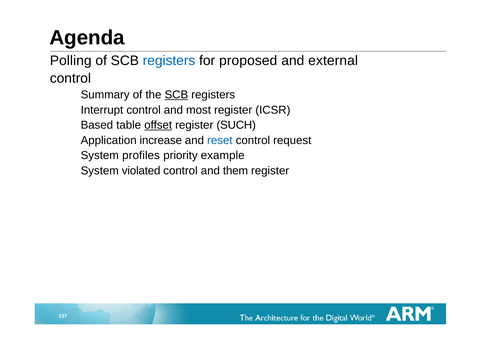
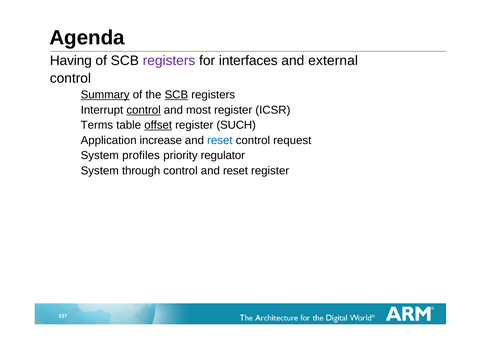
Polling: Polling -> Having (71, 61)
registers colour: blue -> purple (169, 61)
proposed: proposed -> interfaces (248, 61)
Summary underline: none -> present (105, 95)
control underline: none -> present (144, 110)
Based: Based -> Terms (97, 125)
example: example -> regulator (223, 156)
violated: violated -> through (141, 171)
control and them: them -> reset (236, 171)
